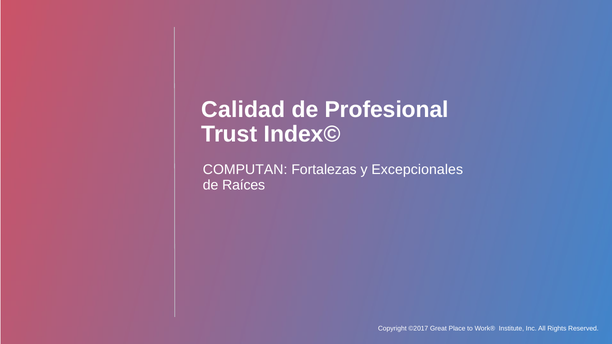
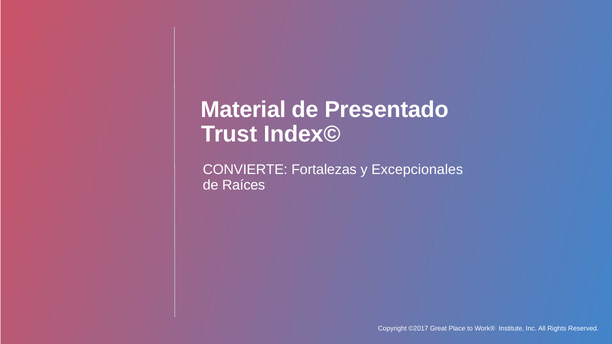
Calidad: Calidad -> Material (243, 110)
Profesional: Profesional -> Presentado (387, 110)
COMPUTAN: COMPUTAN -> CONVIERTE (245, 170)
